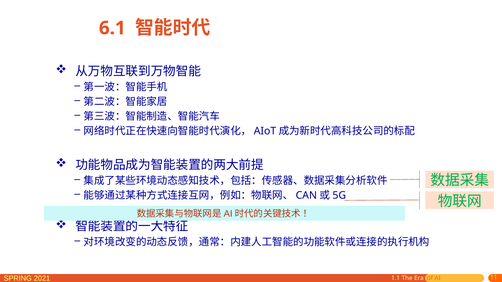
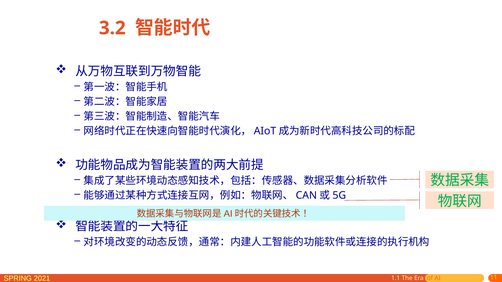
6.1: 6.1 -> 3.2 (112, 28)
